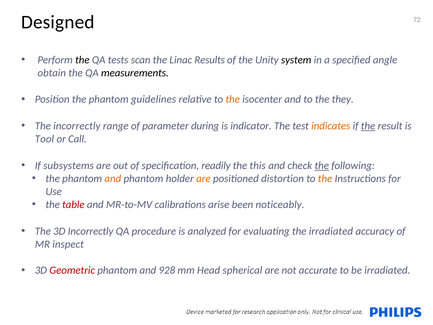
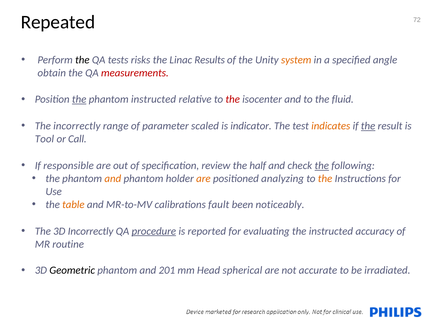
Designed: Designed -> Repeated (58, 22)
scan: scan -> risks (141, 60)
system colour: black -> orange (296, 60)
measurements colour: black -> red (135, 73)
the underline: none -> present (79, 99)
phantom guidelines: guidelines -> instructed (154, 99)
the colour: orange -> red (233, 99)
they: they -> fluid (343, 99)
during: during -> scaled (205, 126)
subsystems: subsystems -> responsible (69, 165)
readily: readily -> review (216, 165)
this: this -> half (258, 165)
distortion: distortion -> analyzing (283, 178)
table colour: red -> orange (73, 204)
arise: arise -> fault (219, 204)
procedure underline: none -> present (154, 231)
analyzed: analyzed -> reported (207, 231)
the irradiated: irradiated -> instructed (331, 231)
inspect: inspect -> routine (68, 244)
Geometric colour: red -> black (72, 270)
928: 928 -> 201 (167, 270)
